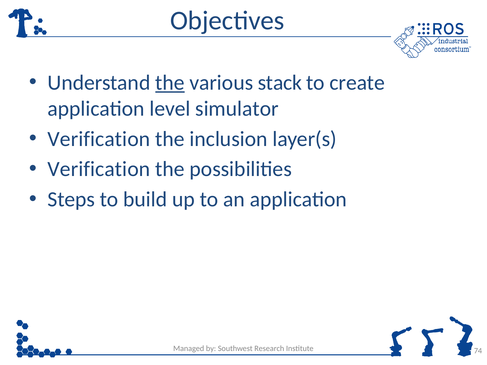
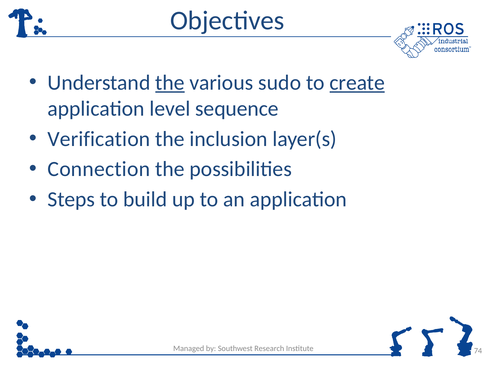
stack: stack -> sudo (280, 83)
create underline: none -> present (357, 83)
simulator: simulator -> sequence (237, 109)
Verification: Verification -> Connection (99, 169)
